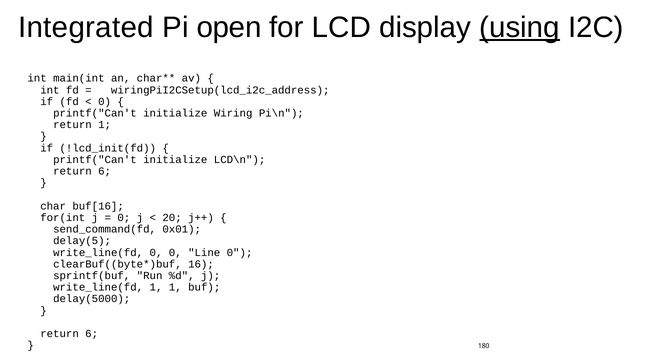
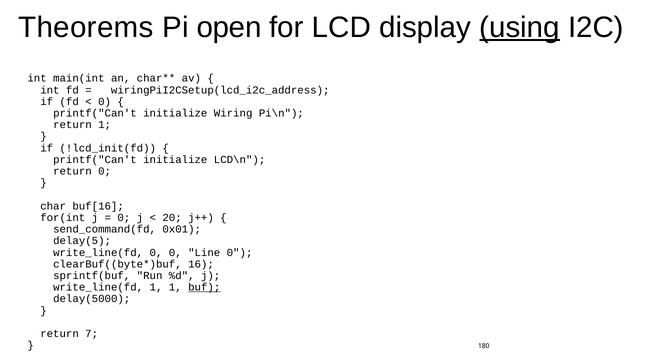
Integrated: Integrated -> Theorems (86, 27)
6: 6 -> 0 (105, 171)
buf underline: none -> present (204, 287)
6: 6 -> 7 (92, 334)
